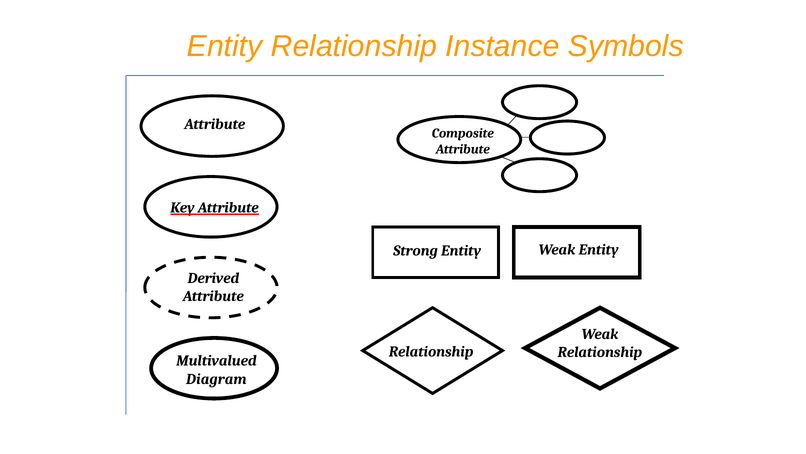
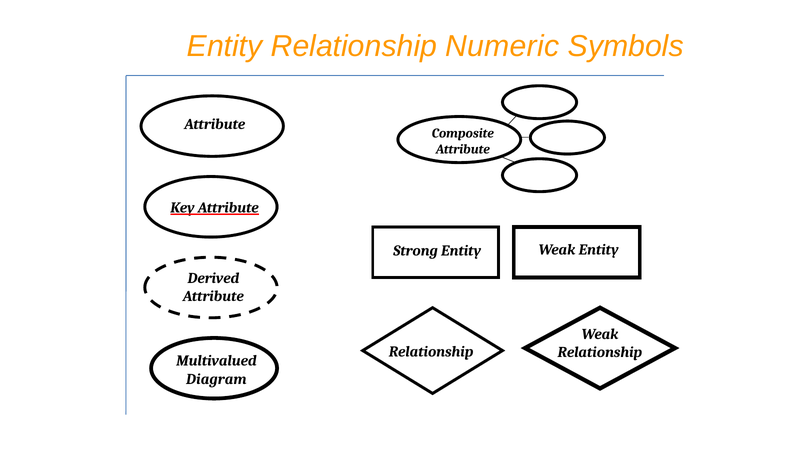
Instance: Instance -> Numeric (502, 46)
